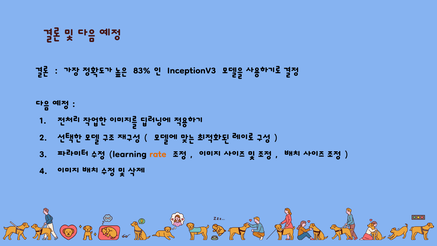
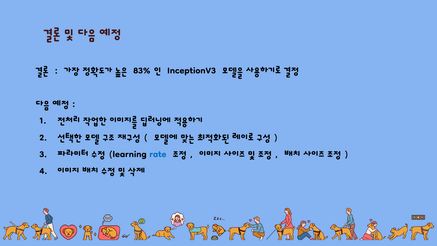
rate colour: orange -> blue (158, 152)
